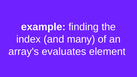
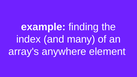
evaluates: evaluates -> anywhere (64, 52)
